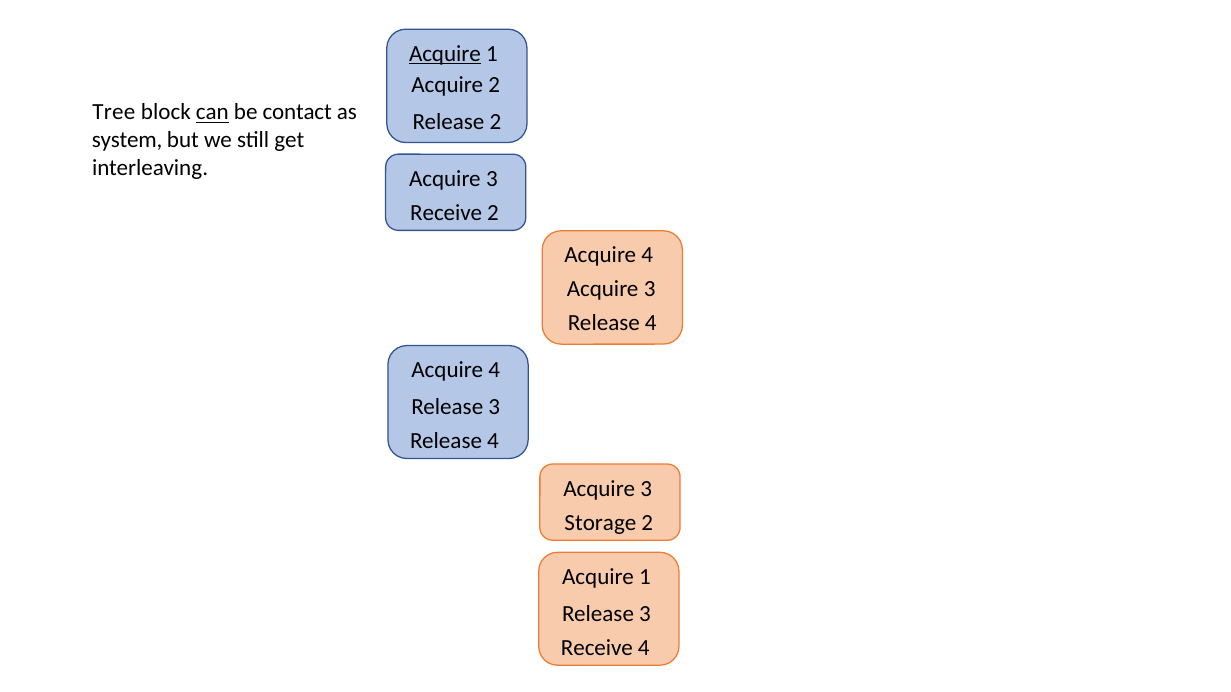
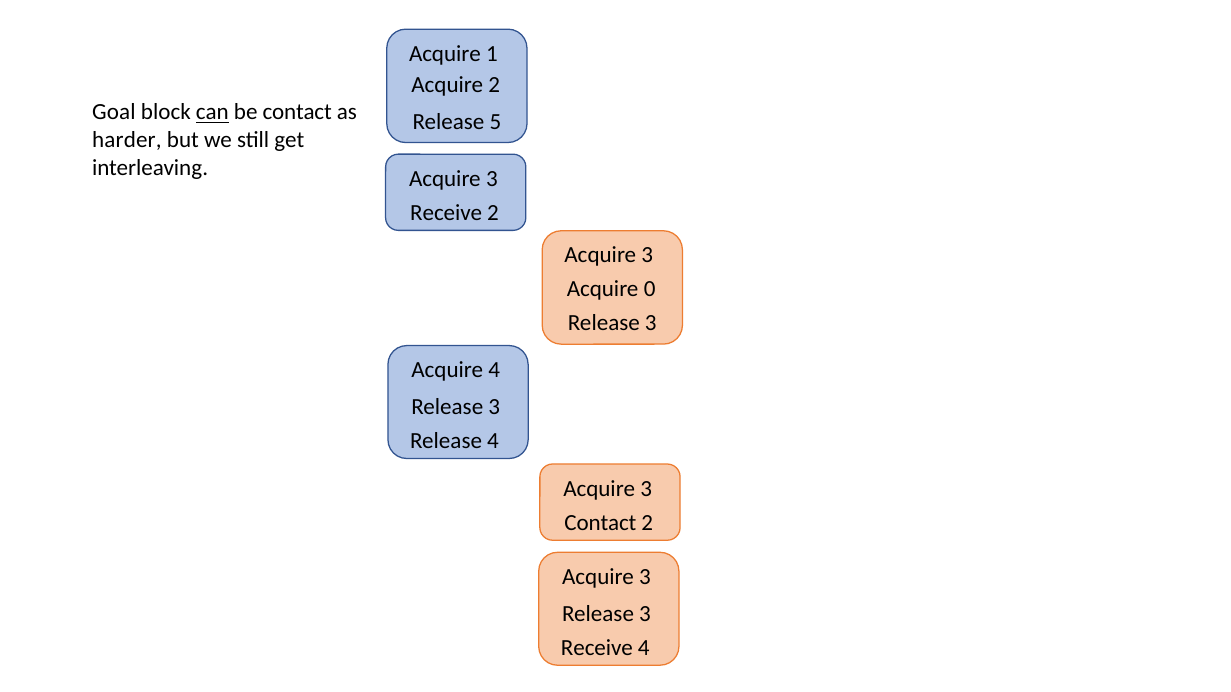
Acquire underline: present -> none (445, 54)
Tree: Tree -> Goal (114, 112)
Release 2: 2 -> 5 (495, 122)
system: system -> harder (127, 140)
4: 4 -> 3 (647, 256)
3: 3 -> 0 (650, 289)
4: 4 -> 3 (651, 323)
Storage: Storage -> Contact (600, 523)
1: 1 -> 3 (645, 577)
